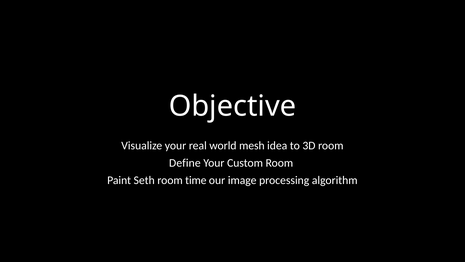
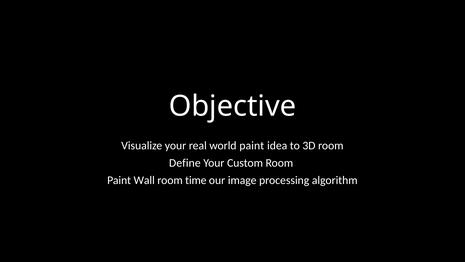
world mesh: mesh -> paint (252, 145)
Seth: Seth -> Wall (144, 180)
